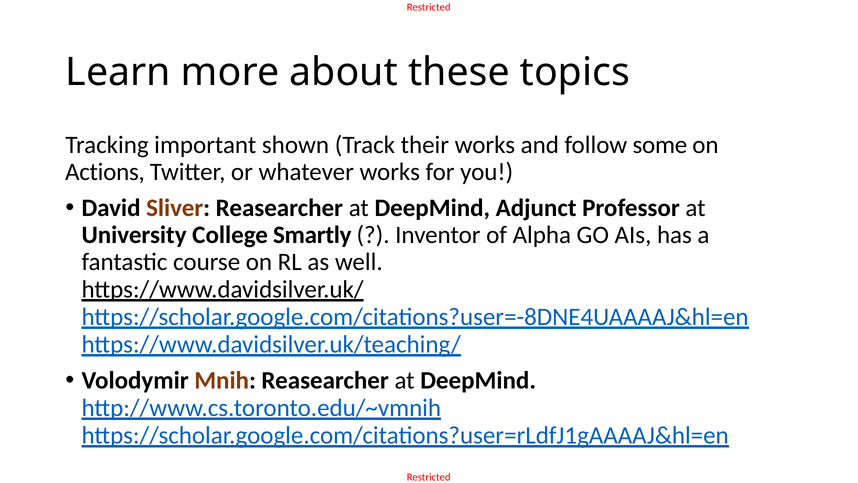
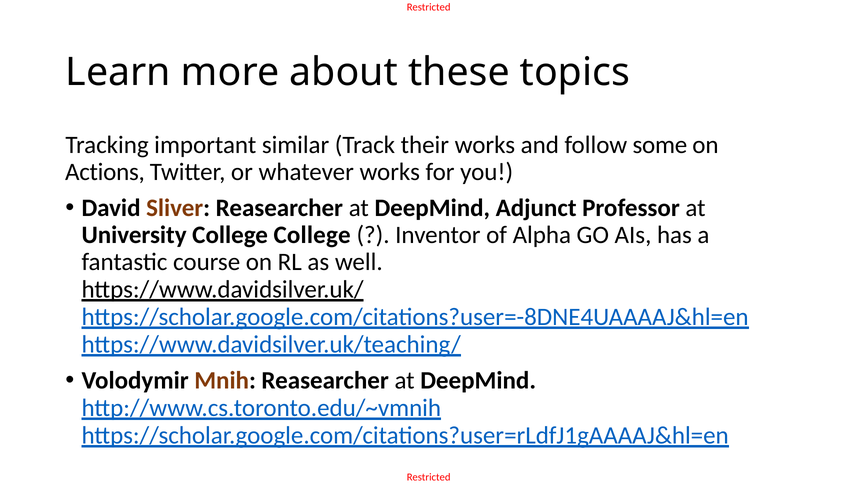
shown: shown -> similar (296, 145)
College Smartly: Smartly -> College (312, 235)
